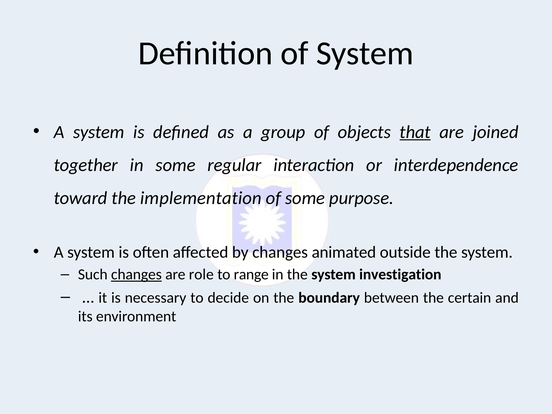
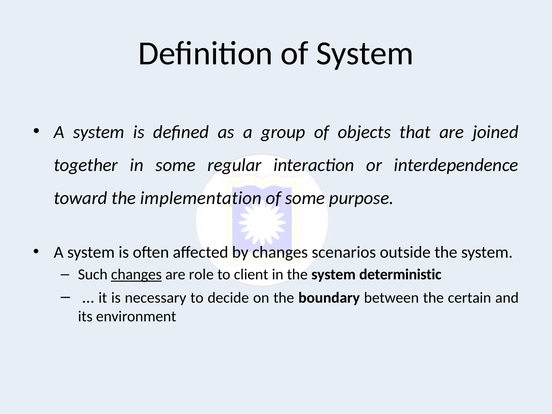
that underline: present -> none (415, 132)
animated: animated -> scenarios (344, 252)
range: range -> client (251, 275)
investigation: investigation -> deterministic (400, 275)
